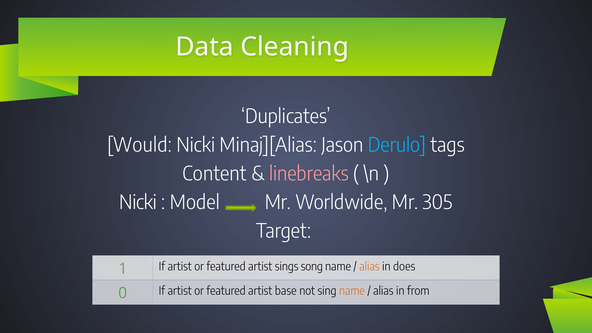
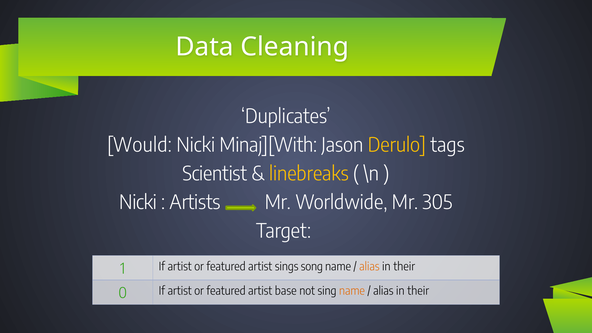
Minaj][Alias: Minaj][Alias -> Minaj][With (268, 145)
Derulo colour: light blue -> yellow (397, 145)
Content: Content -> Scientist (215, 174)
linebreaks colour: pink -> yellow (309, 174)
Model: Model -> Artists (195, 203)
does: does -> their (404, 267)
from: from -> their (418, 291)
